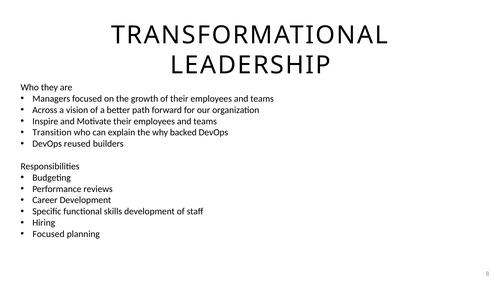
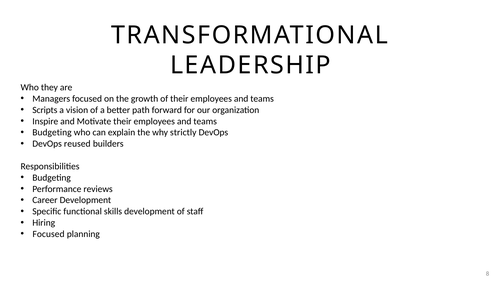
Across: Across -> Scripts (45, 110)
Transition: Transition -> Budgeting (52, 132)
backed: backed -> strictly (183, 132)
